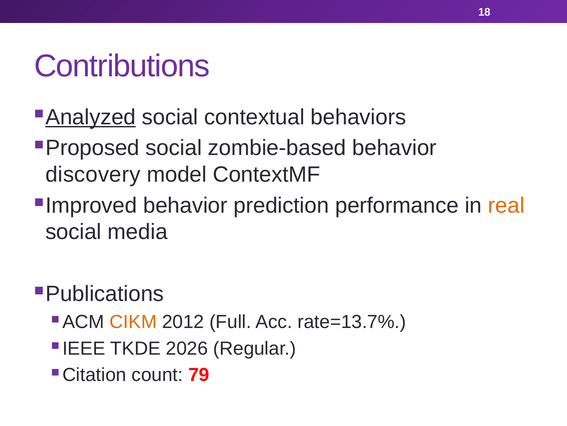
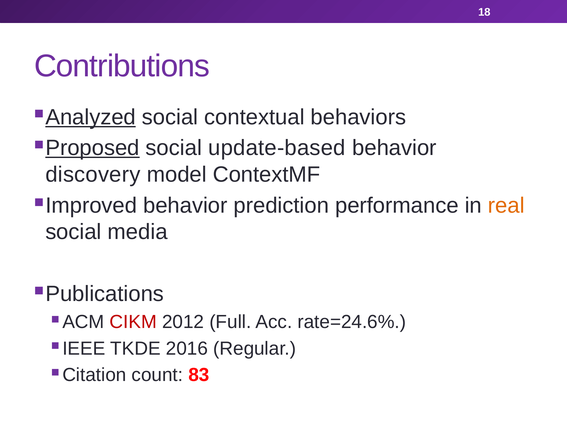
Proposed underline: none -> present (92, 148)
zombie-based: zombie-based -> update-based (277, 148)
CIKM colour: orange -> red (133, 322)
rate=13.7%: rate=13.7% -> rate=24.6% (352, 322)
2026: 2026 -> 2016 (187, 348)
79: 79 -> 83 (199, 374)
